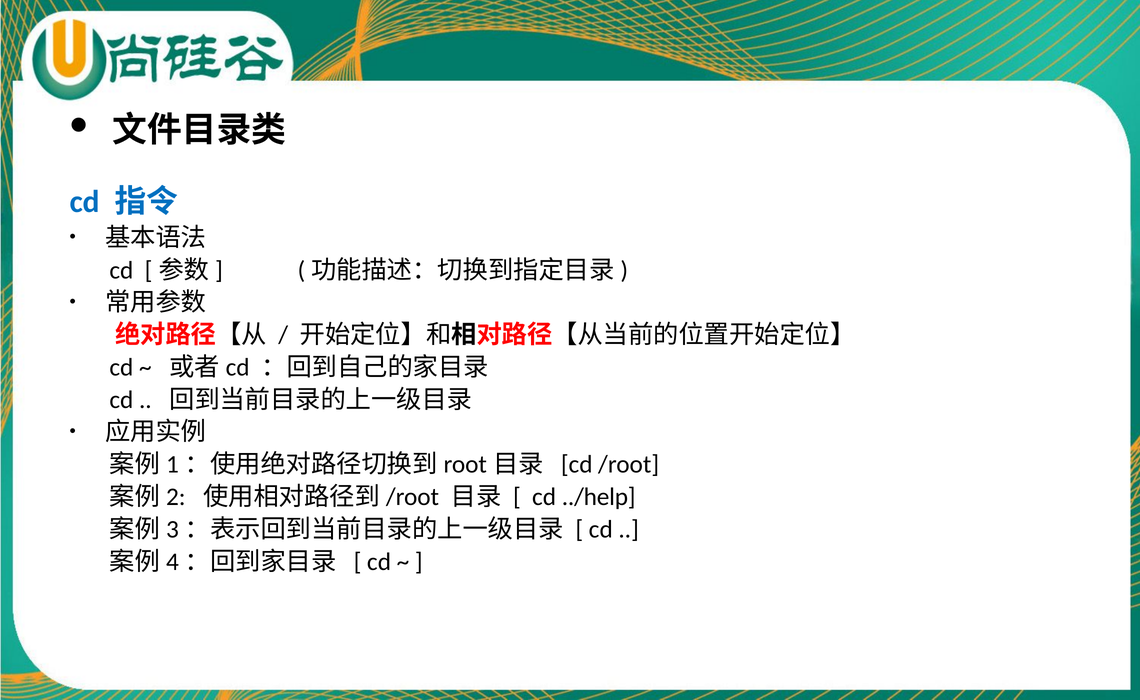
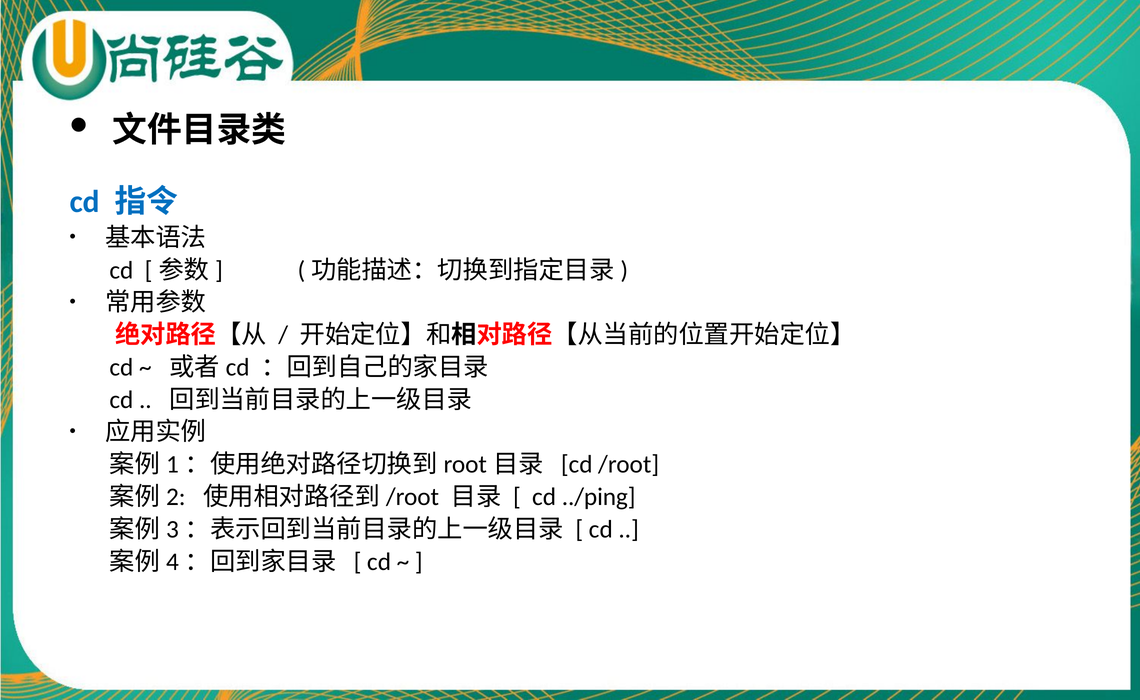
../help: ../help -> ../ping (599, 497)
